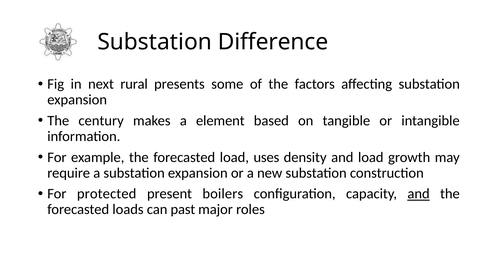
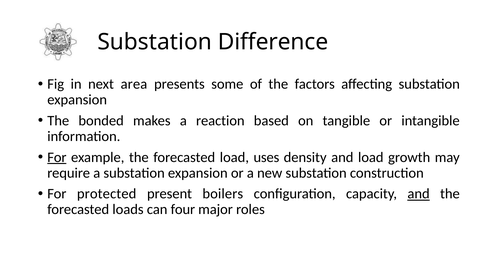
rural: rural -> area (134, 84)
century: century -> bonded (101, 121)
element: element -> reaction (220, 121)
For underline: none -> present (57, 157)
past: past -> four (183, 210)
